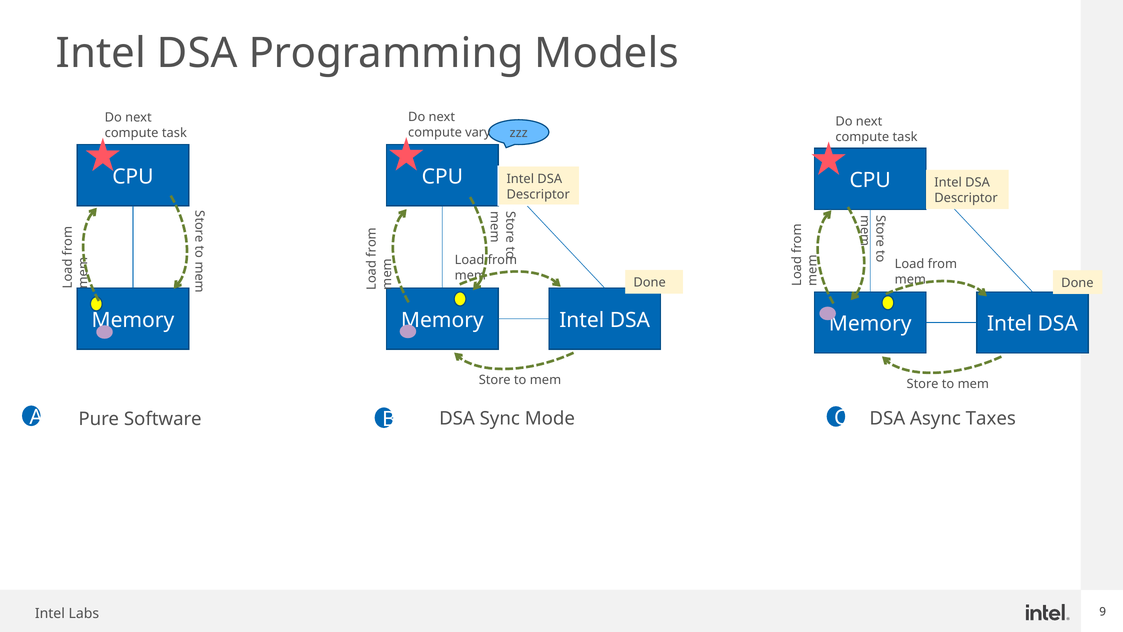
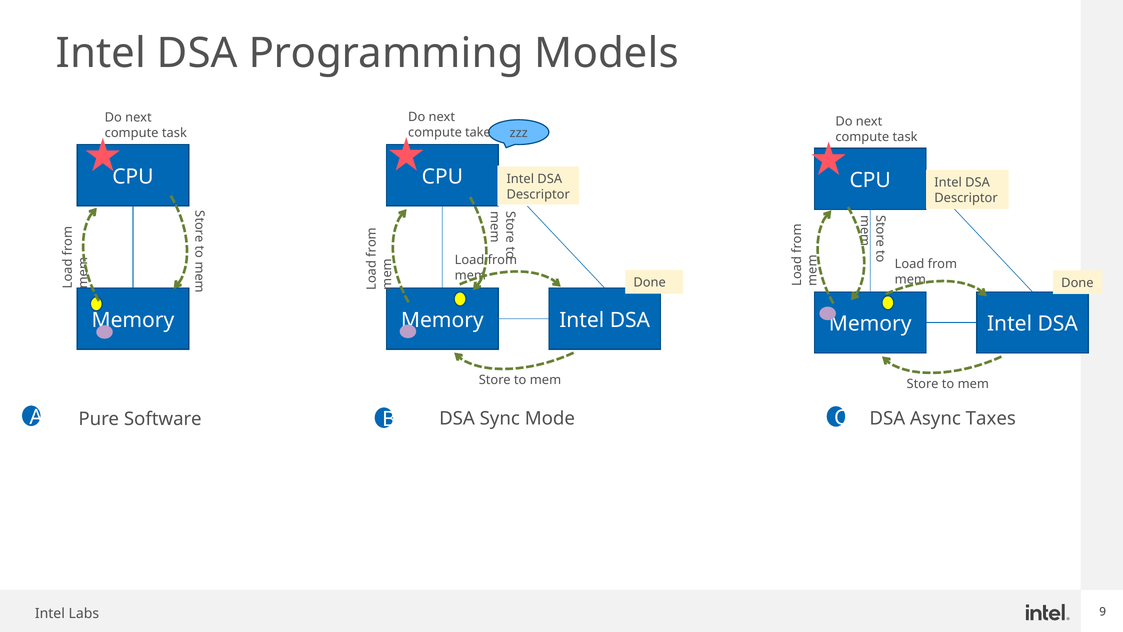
vary: vary -> take (478, 132)
